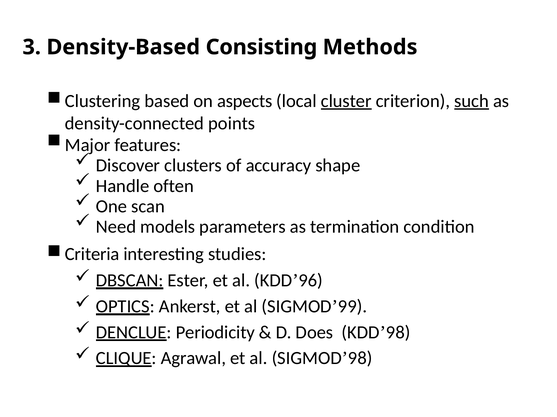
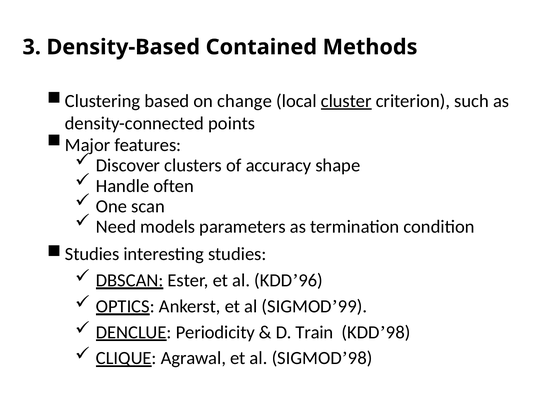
Consisting: Consisting -> Contained (261, 47)
aspects: aspects -> change (245, 101)
such underline: present -> none (472, 101)
Criteria: Criteria -> Studies (92, 255)
Does: Does -> Train (315, 333)
